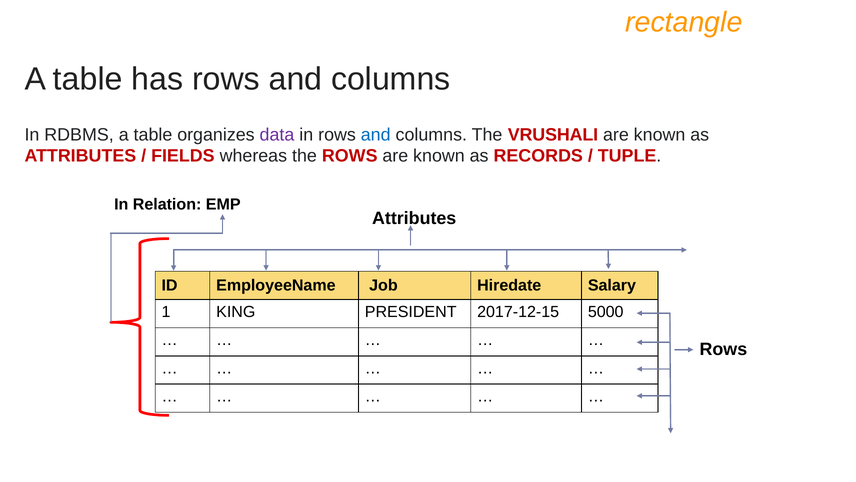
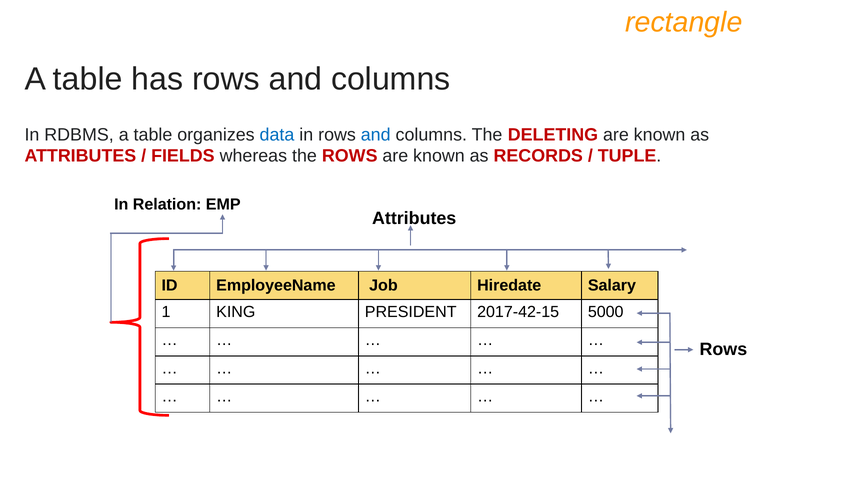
data colour: purple -> blue (277, 134)
VRUSHALI: VRUSHALI -> DELETING (553, 134)
2017-12-15: 2017-12-15 -> 2017-42-15 (518, 312)
